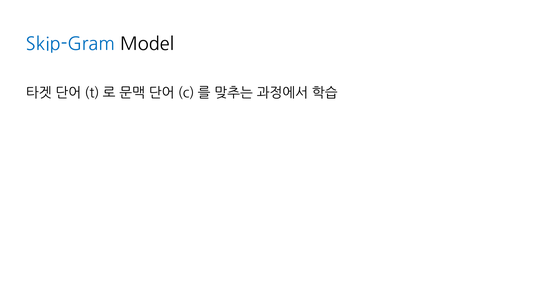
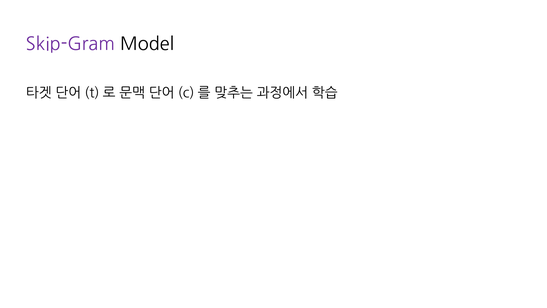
Skip-Gram colour: blue -> purple (71, 44)
